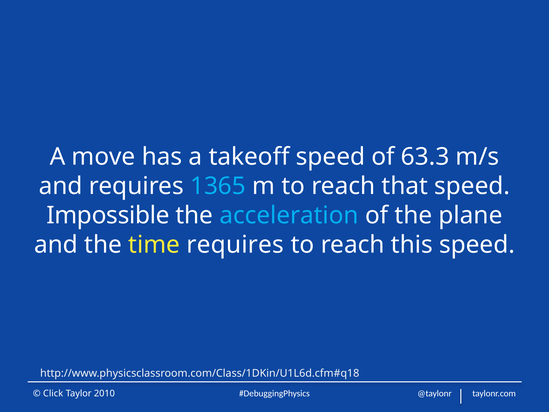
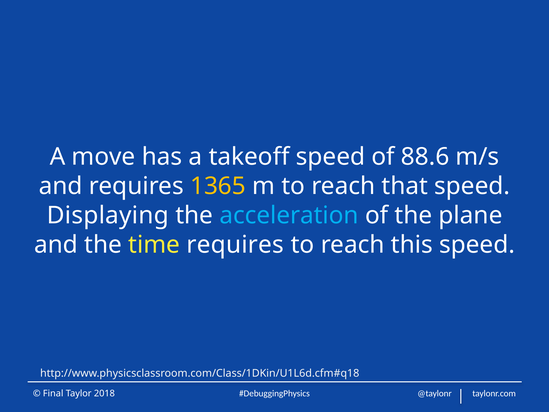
63.3: 63.3 -> 88.6 (425, 157)
1365 colour: light blue -> yellow (218, 186)
Impossible: Impossible -> Displaying (108, 215)
Click: Click -> Final (53, 393)
2010: 2010 -> 2018 (104, 393)
